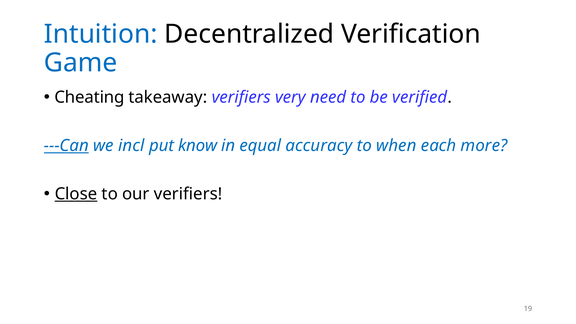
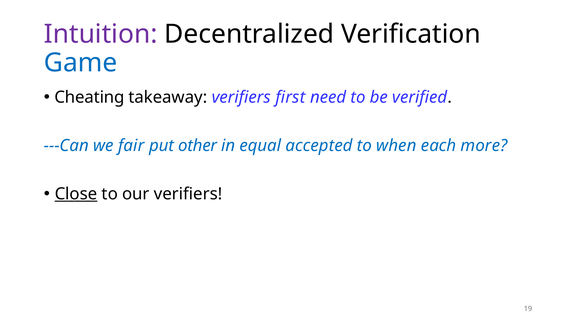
Intuition colour: blue -> purple (101, 34)
very: very -> first (290, 97)
---Can underline: present -> none (66, 146)
incl: incl -> fair (131, 146)
know: know -> other (198, 146)
accuracy: accuracy -> accepted (319, 146)
